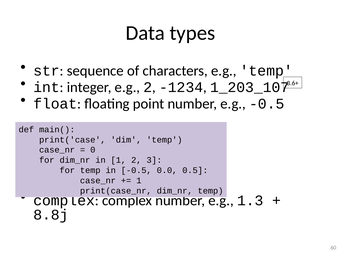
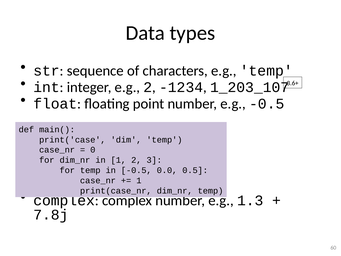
8.8j: 8.8j -> 7.8j (51, 214)
